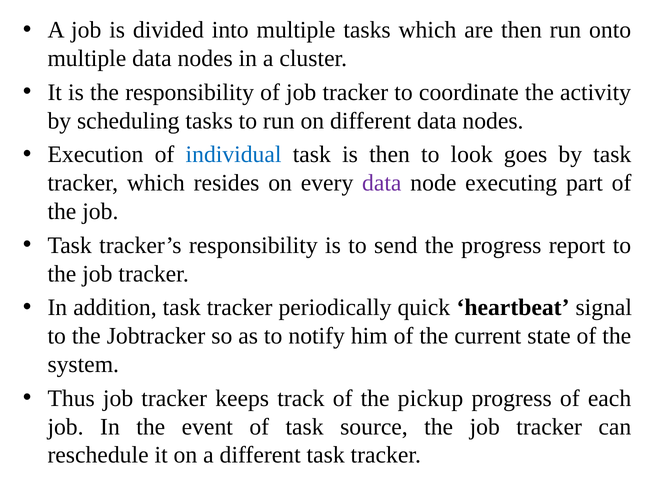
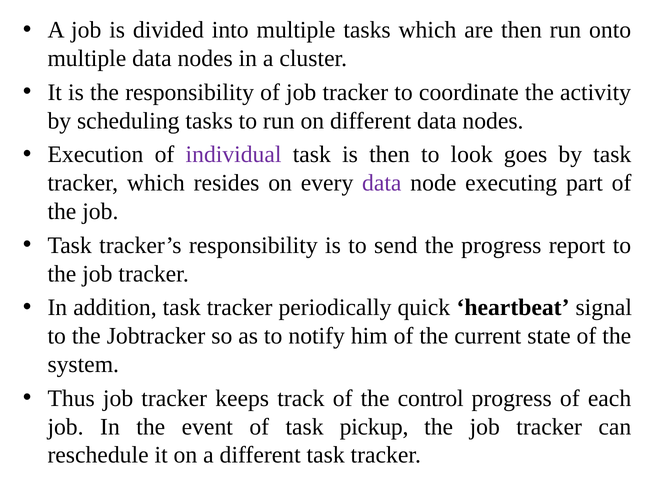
individual colour: blue -> purple (234, 154)
pickup: pickup -> control (431, 398)
source: source -> pickup (374, 426)
